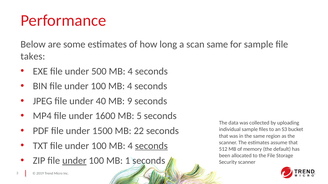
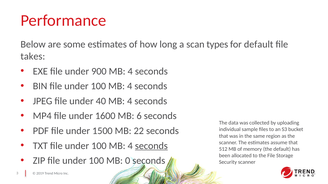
scan same: same -> types (217, 44)
for sample: sample -> default (259, 44)
500: 500 -> 900 (99, 71)
40 MB 9: 9 -> 4 (130, 101)
5: 5 -> 6 (139, 116)
under underline: present -> none (74, 161)
1: 1 -> 0 (128, 161)
